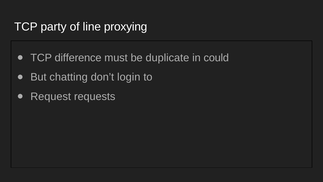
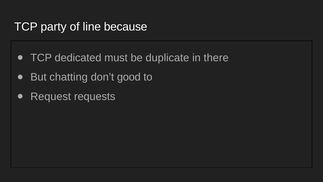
proxying: proxying -> because (126, 27)
difference: difference -> dedicated (78, 58)
could: could -> there (216, 58)
login: login -> good (129, 77)
